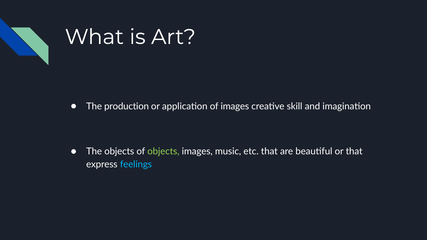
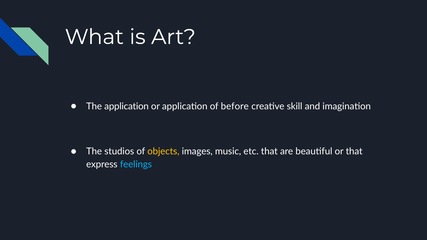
The production: production -> application (127, 106)
of images: images -> before (235, 106)
The objects: objects -> studios (119, 151)
objects colour: light green -> yellow (163, 151)
